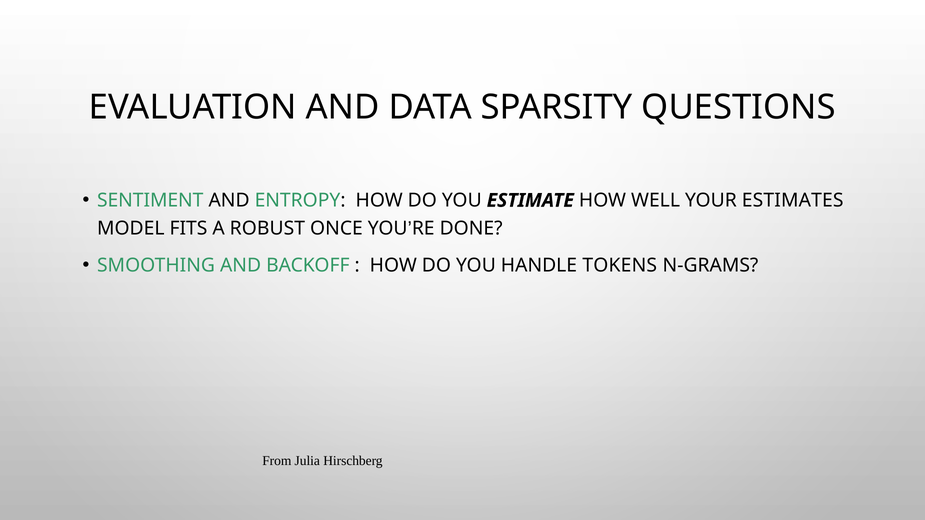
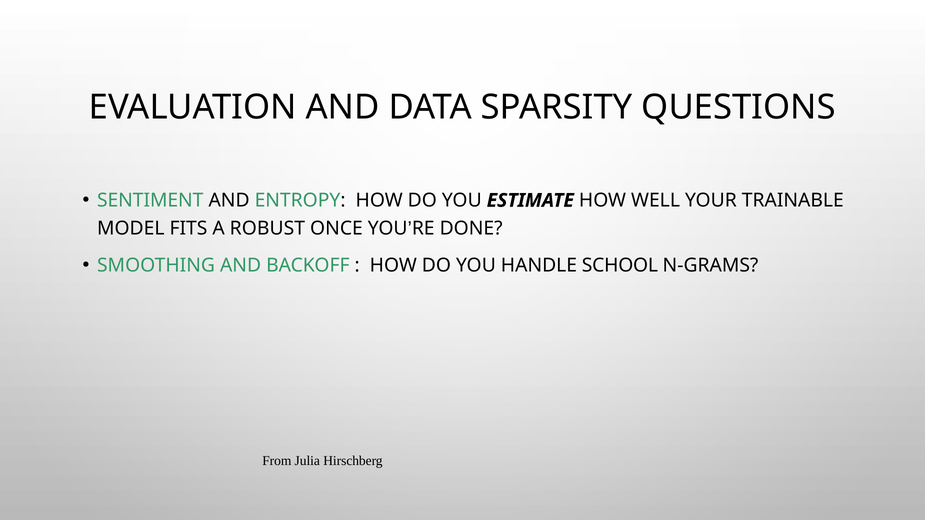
ESTIMATES: ESTIMATES -> TRAINABLE (793, 201)
TOKENS: TOKENS -> SCHOOL (620, 266)
